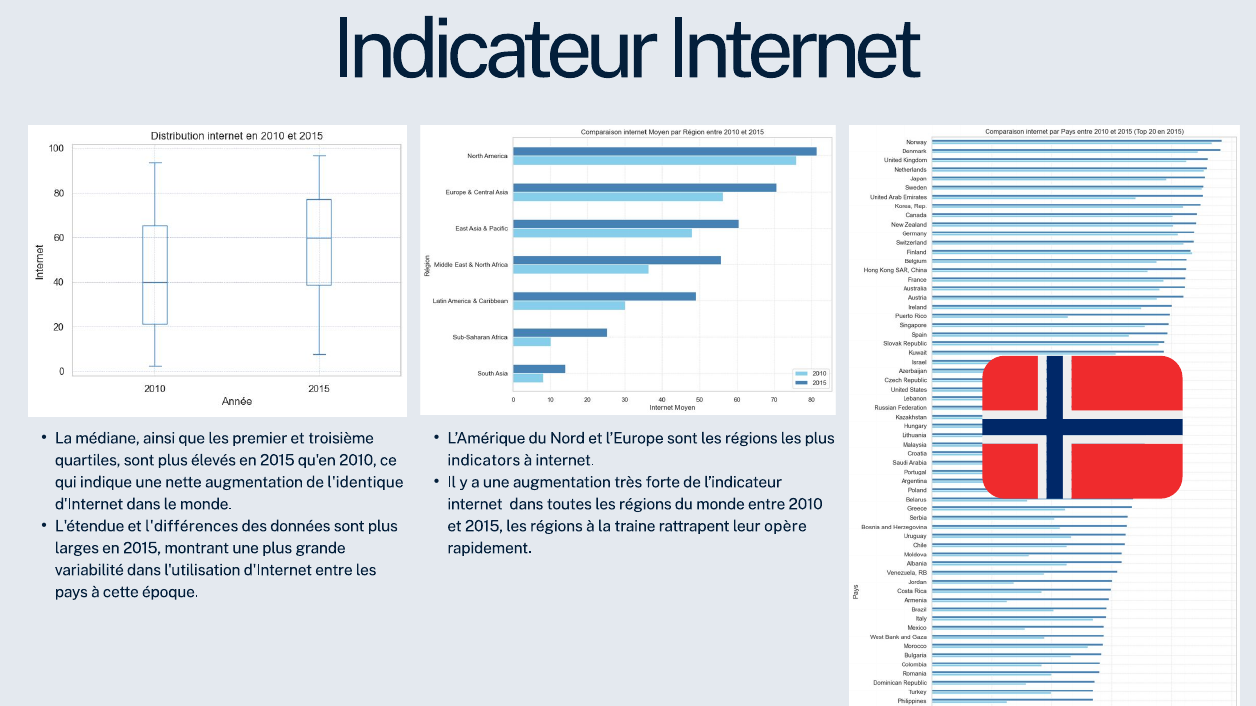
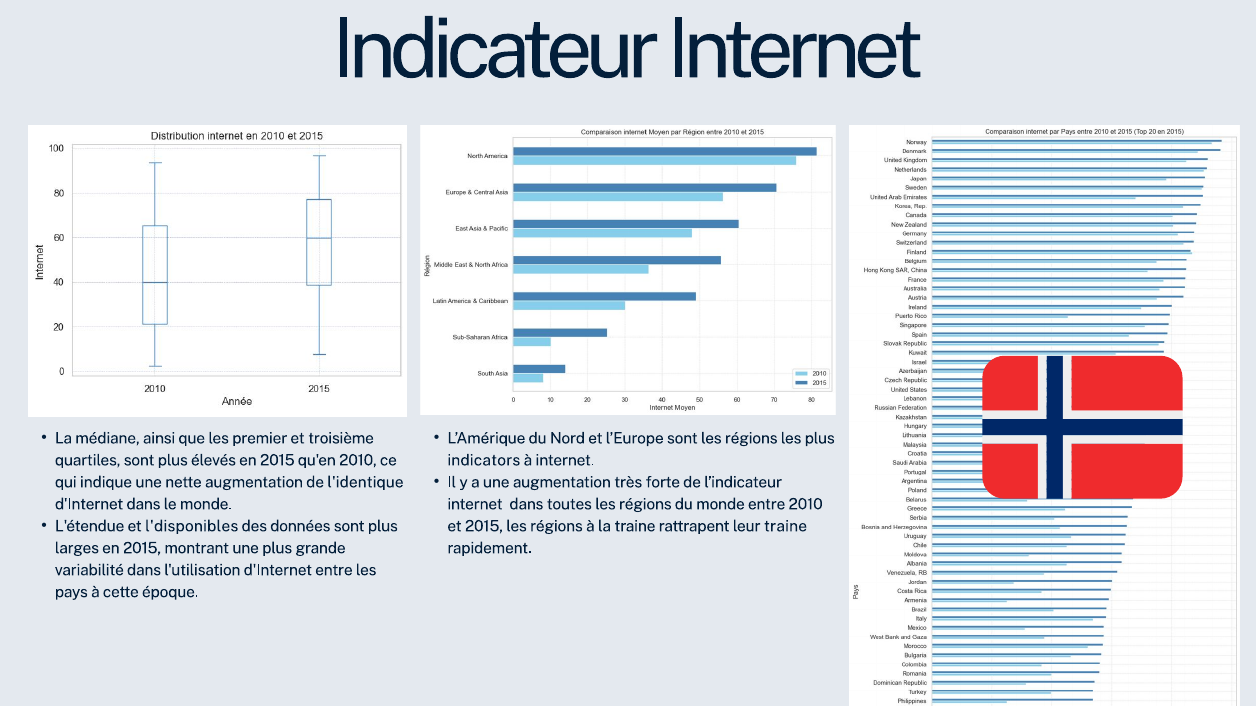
l'différences: l'différences -> l'disponibles (192, 527)
leur opère: opère -> traine (785, 527)
